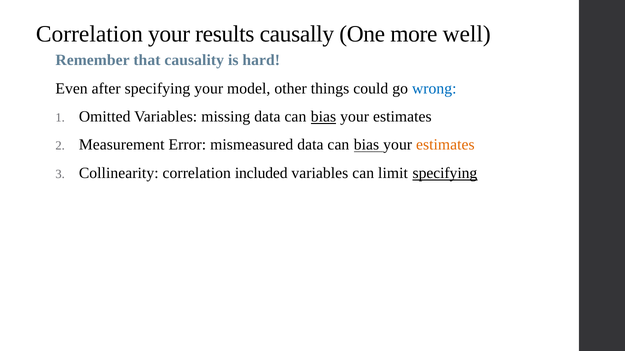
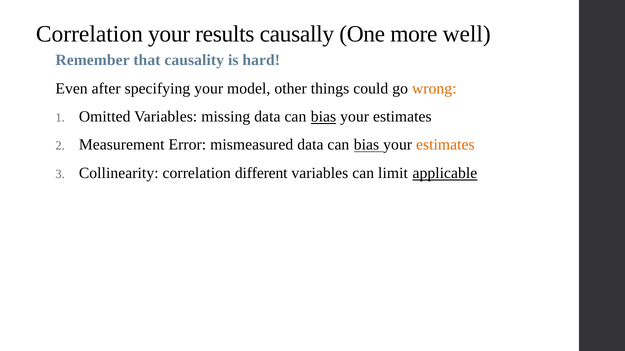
wrong colour: blue -> orange (434, 89)
included: included -> different (261, 173)
limit specifying: specifying -> applicable (445, 173)
